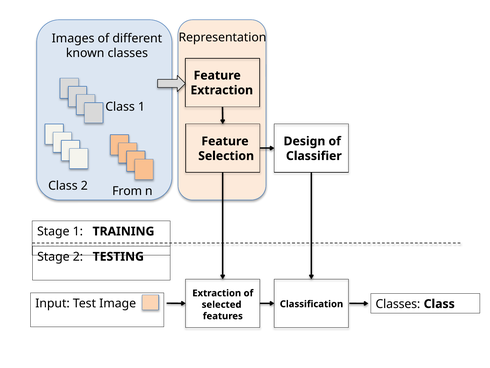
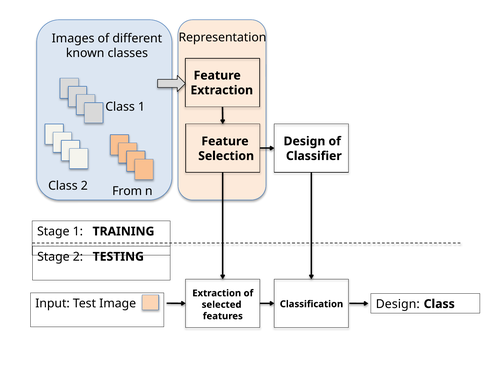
Classes: Classes -> Design (398, 304)
